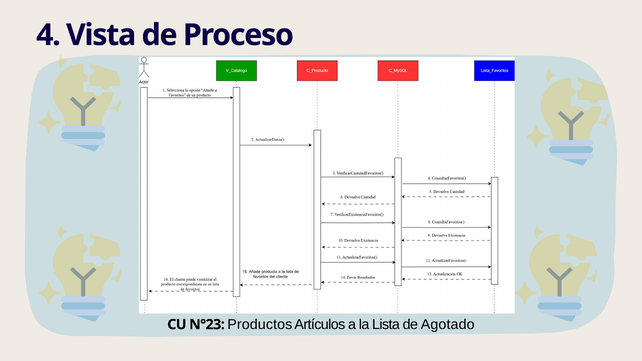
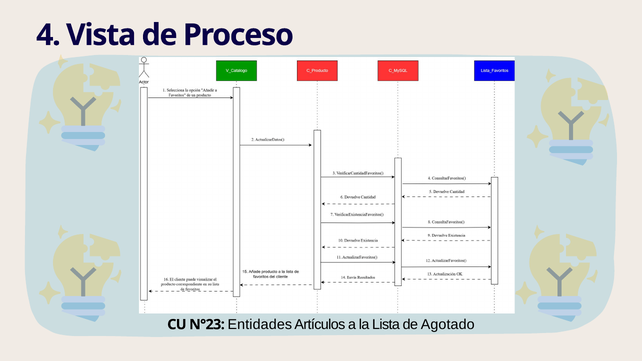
Productos: Productos -> Entidades (260, 325)
